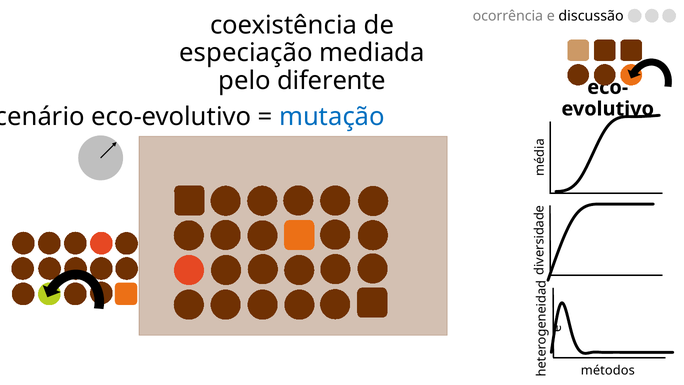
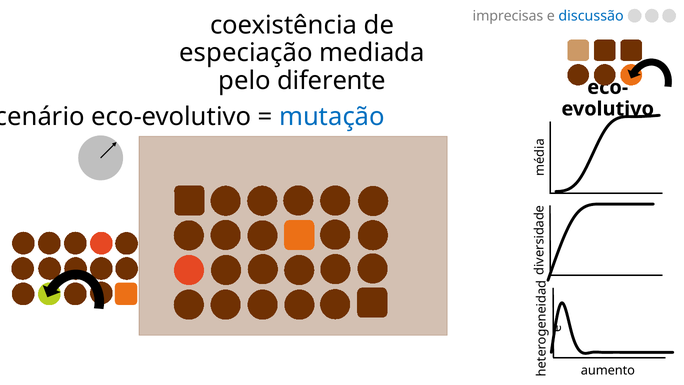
ocorrência: ocorrência -> imprecisas (508, 16)
discussão colour: black -> blue (591, 16)
métodos: métodos -> aumento (608, 370)
